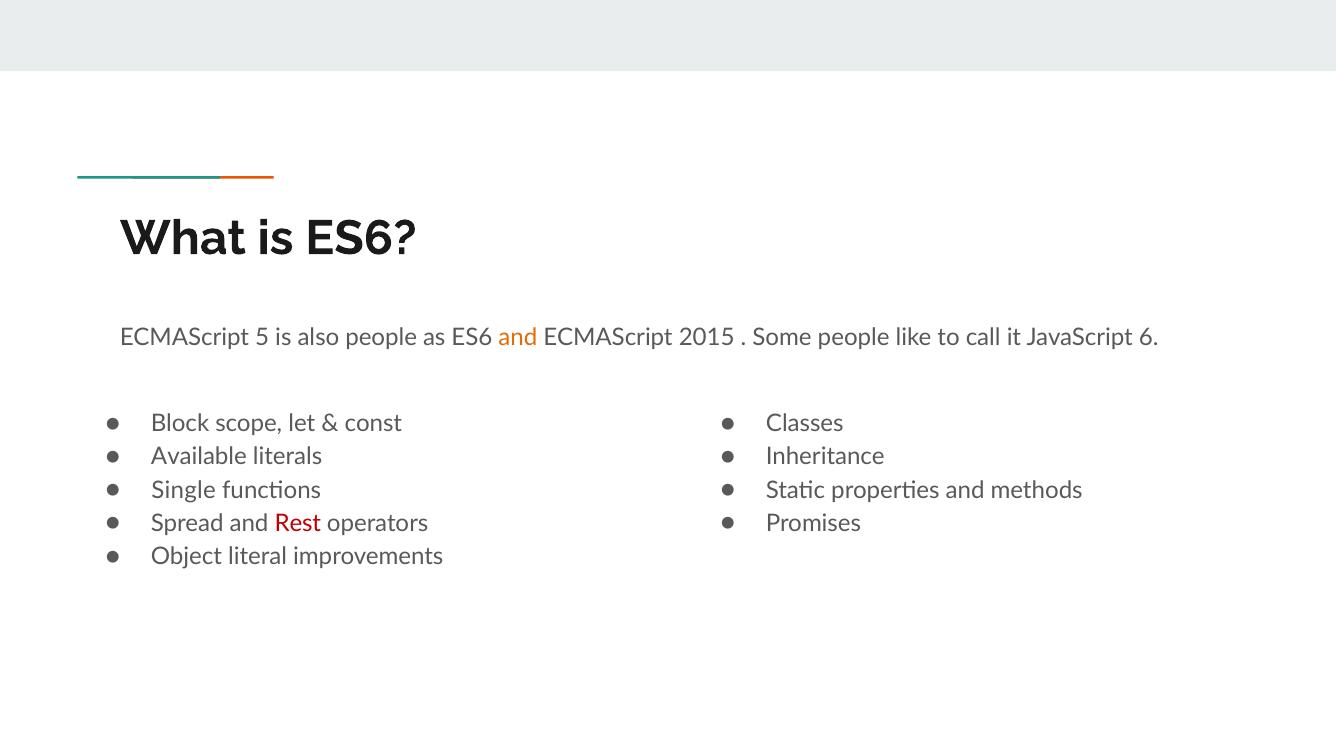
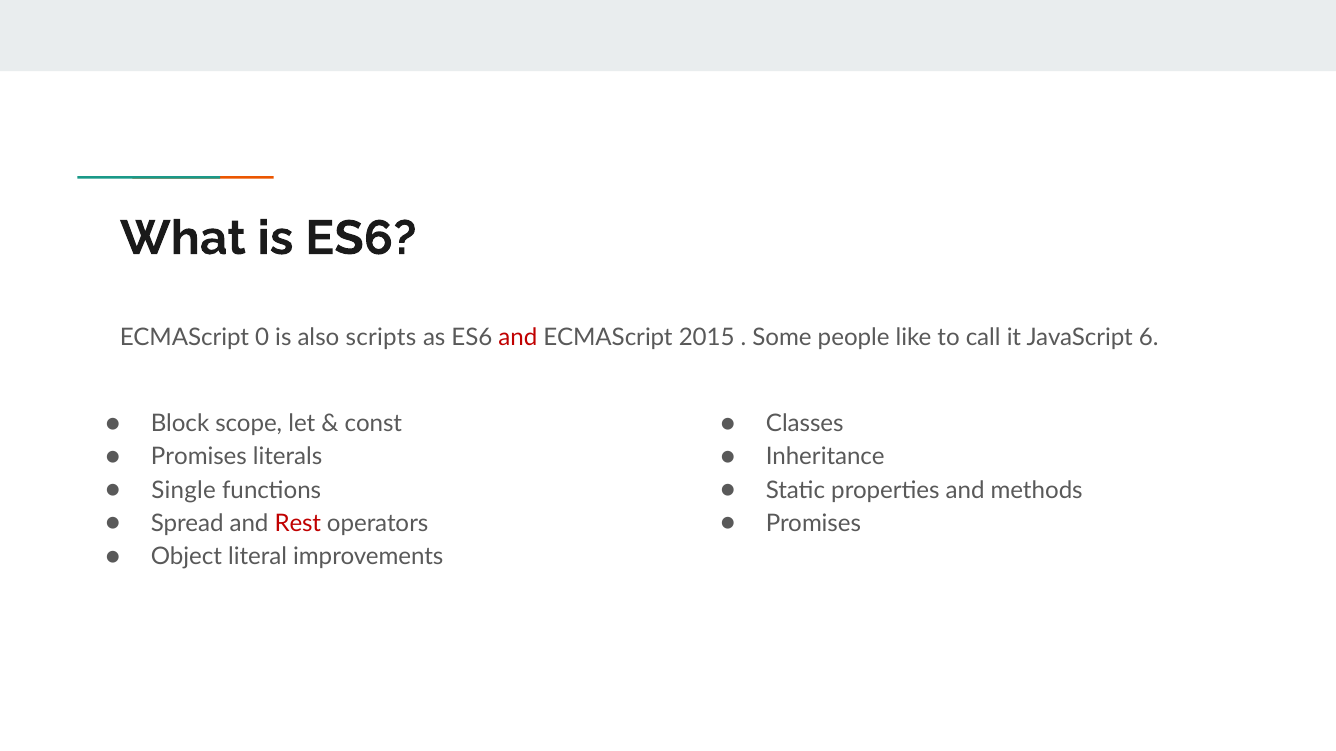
5: 5 -> 0 (262, 338)
also people: people -> scripts (381, 338)
and colour: orange -> red (518, 338)
Available: Available -> Promises (199, 457)
